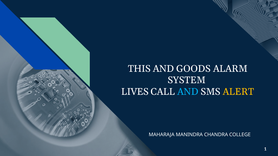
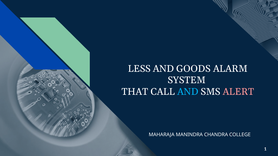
THIS: THIS -> LESS (139, 69)
LIVES: LIVES -> THAT (135, 92)
ALERT colour: yellow -> pink (238, 92)
